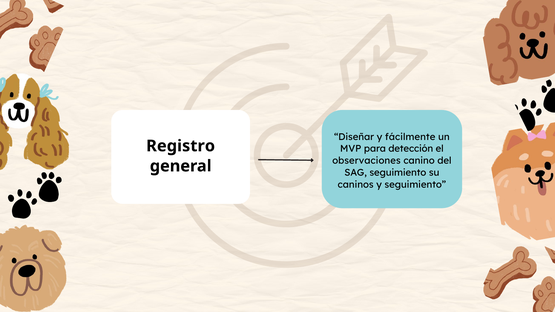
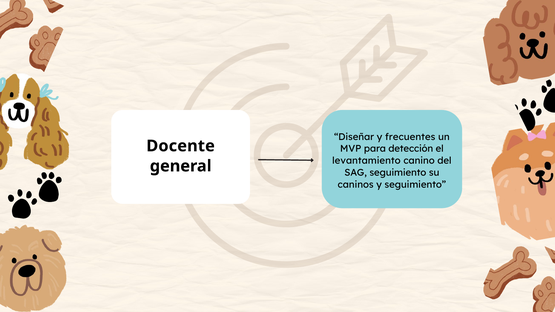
fácilmente: fácilmente -> frecuentes (410, 137)
Registro: Registro -> Docente (181, 146)
observaciones: observaciones -> levantamiento (366, 161)
